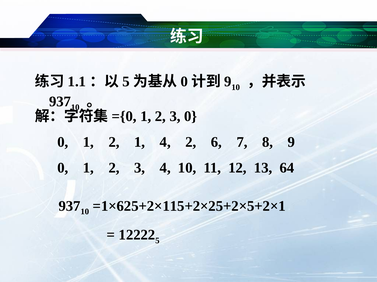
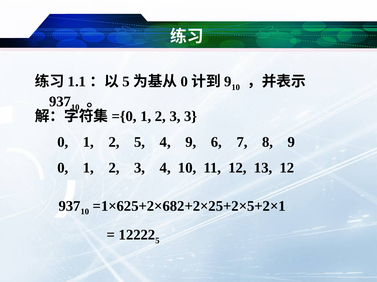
3 0: 0 -> 3 (191, 117)
2 1: 1 -> 5 (140, 142)
4 2: 2 -> 9 (191, 142)
13 64: 64 -> 12 (287, 168)
=1×625+2×115+2×25+2×5+2×1: =1×625+2×115+2×25+2×5+2×1 -> =1×625+2×682+2×25+2×5+2×1 (189, 207)
